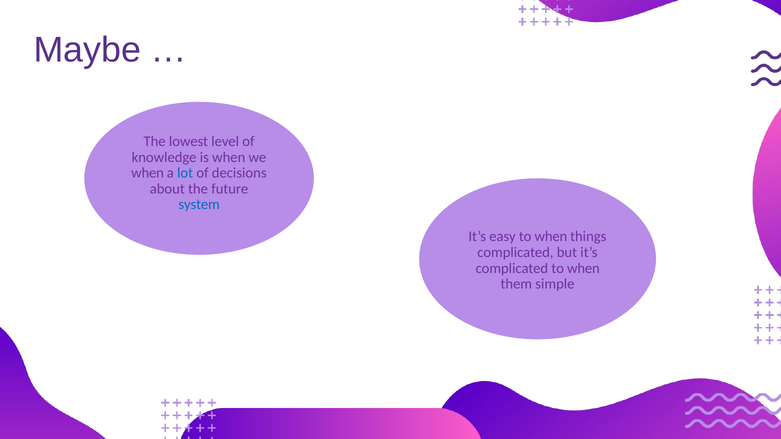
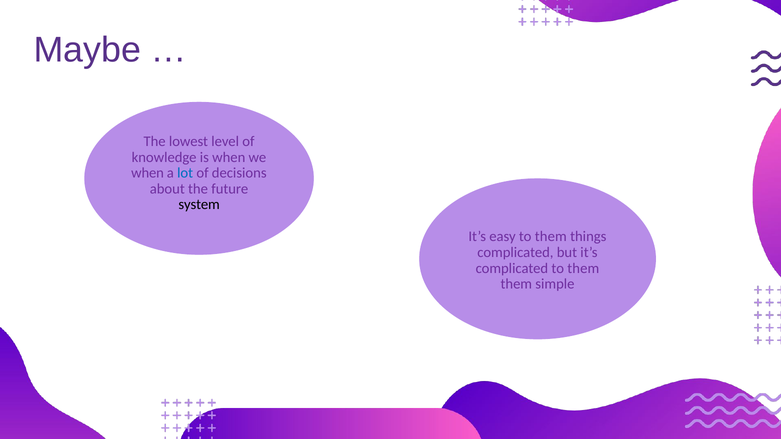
system colour: blue -> black (199, 205)
easy to when: when -> them (551, 237)
complicated to when: when -> them (583, 268)
